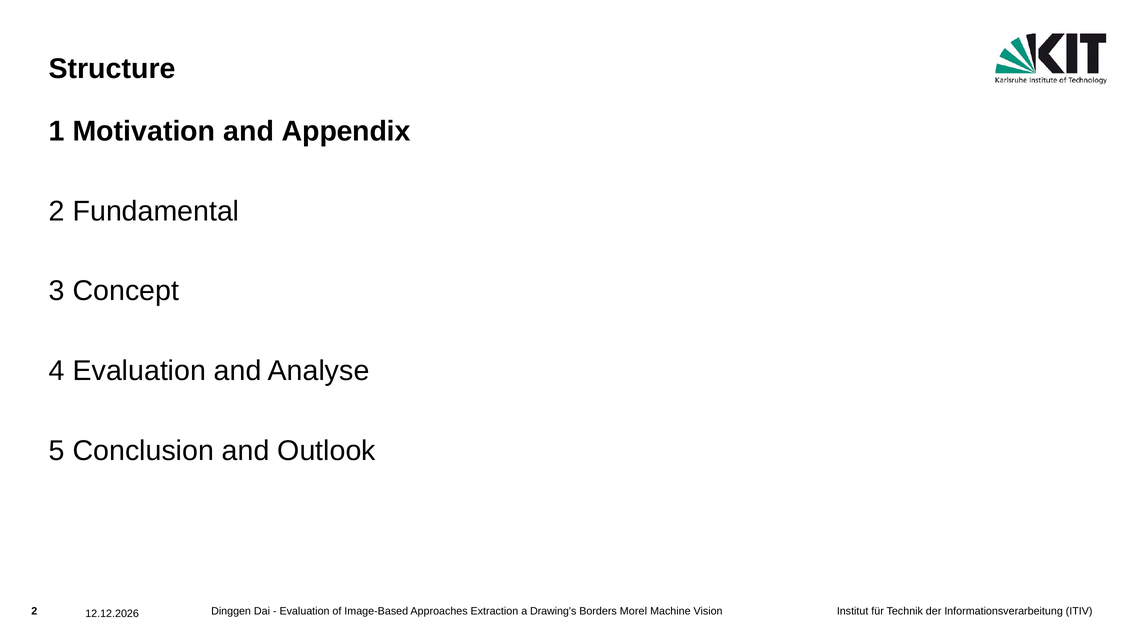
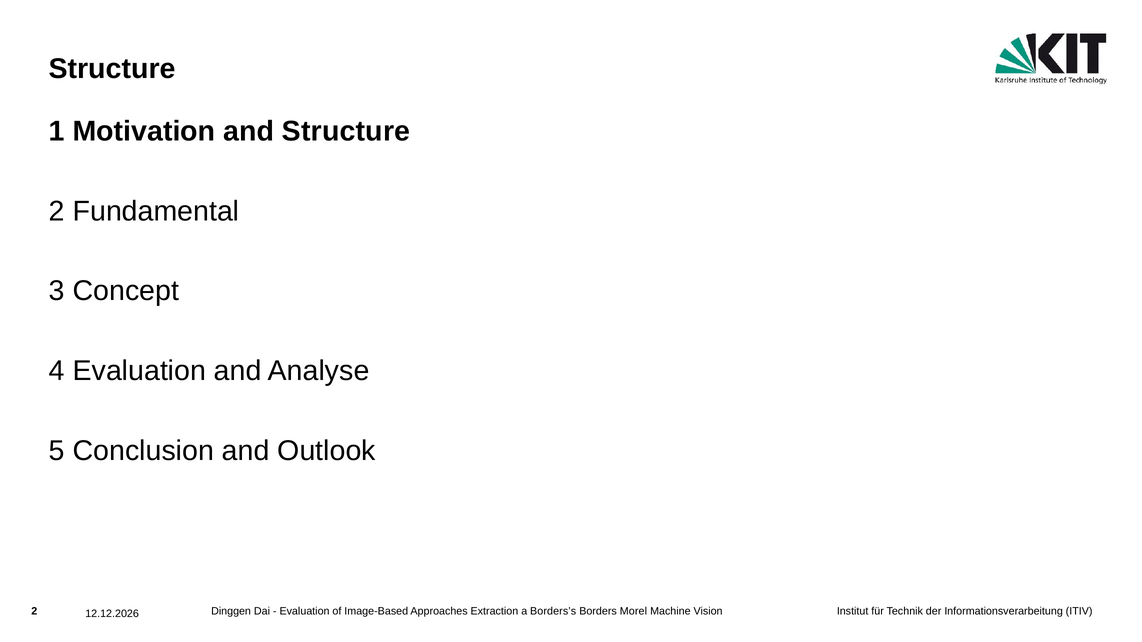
and Appendix: Appendix -> Structure (346, 131)
Drawing’s: Drawing’s -> Borders’s (553, 612)
